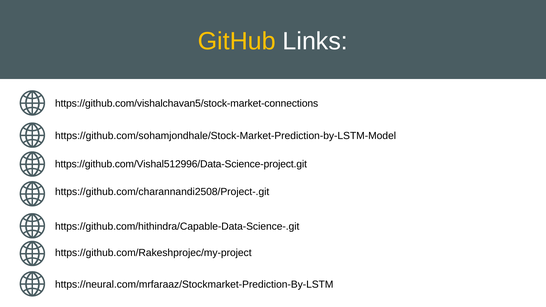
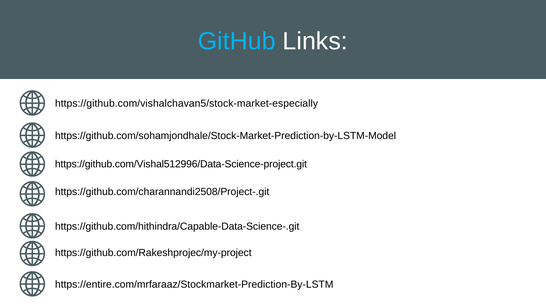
GitHub colour: yellow -> light blue (237, 41)
https://github.com/vishalchavan5/stock-market-connections: https://github.com/vishalchavan5/stock-market-connections -> https://github.com/vishalchavan5/stock-market-especially (187, 104)
https://neural.com/mrfaraaz/Stockmarket-Prediction-By-LSTM: https://neural.com/mrfaraaz/Stockmarket-Prediction-By-LSTM -> https://entire.com/mrfaraaz/Stockmarket-Prediction-By-LSTM (194, 285)
